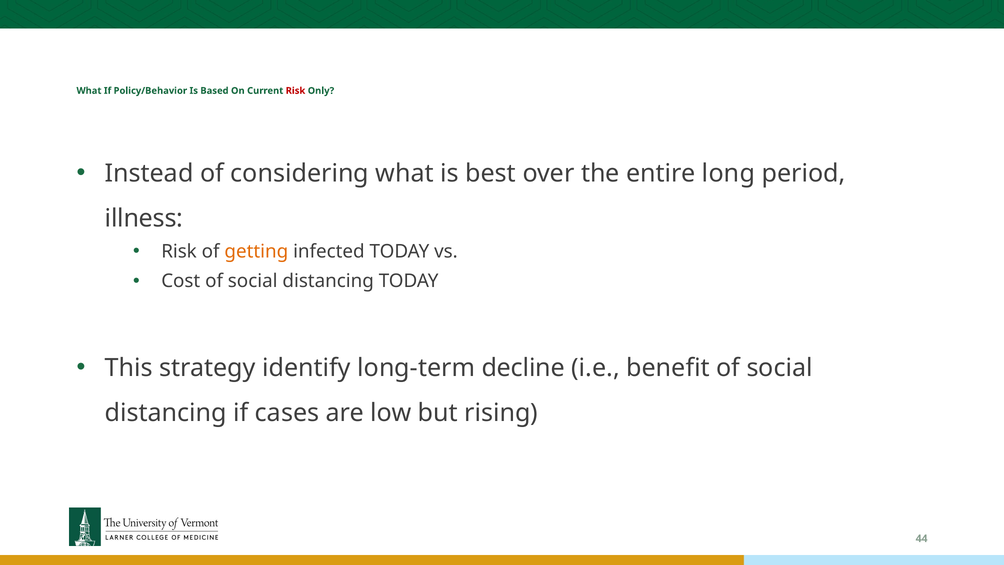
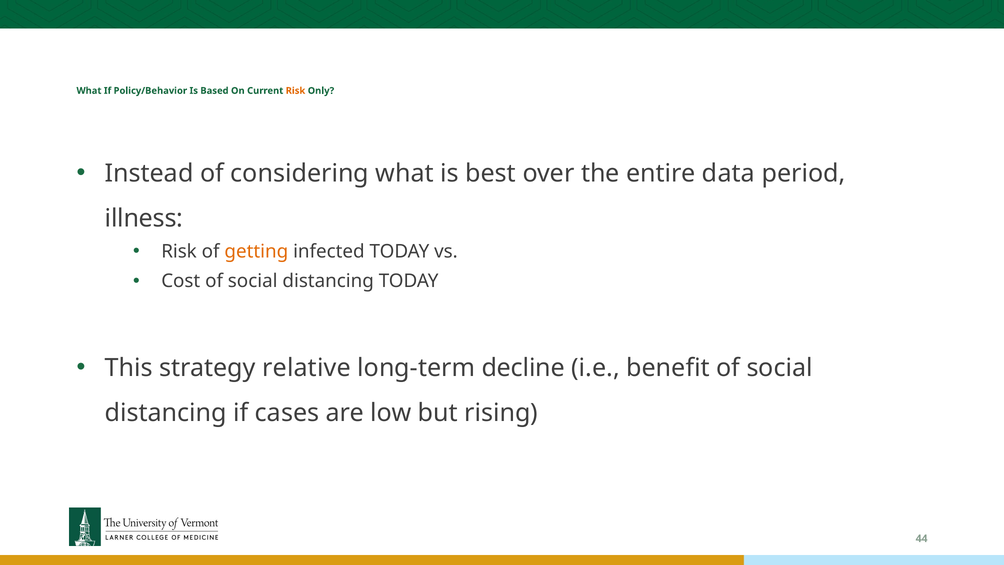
Risk colour: red -> orange (296, 91)
long: long -> data (728, 173)
identify: identify -> relative (306, 368)
